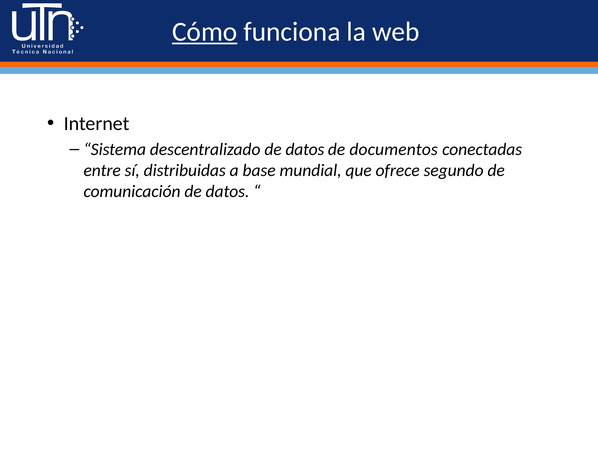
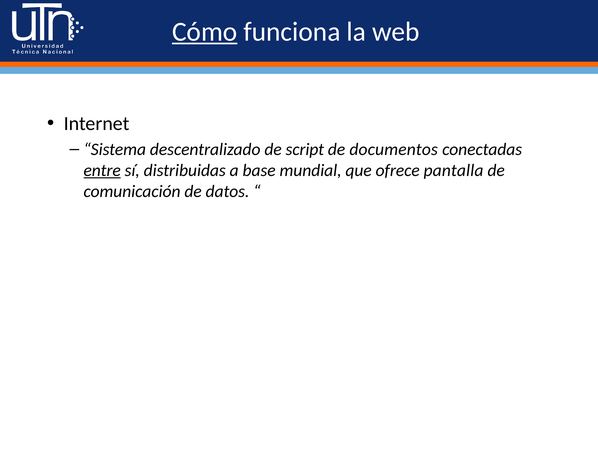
descentralizado de datos: datos -> script (305, 149)
entre underline: none -> present (102, 170)
segundo: segundo -> pantalla (454, 170)
